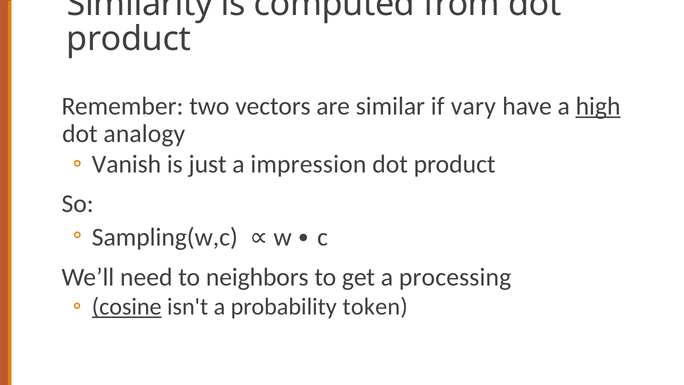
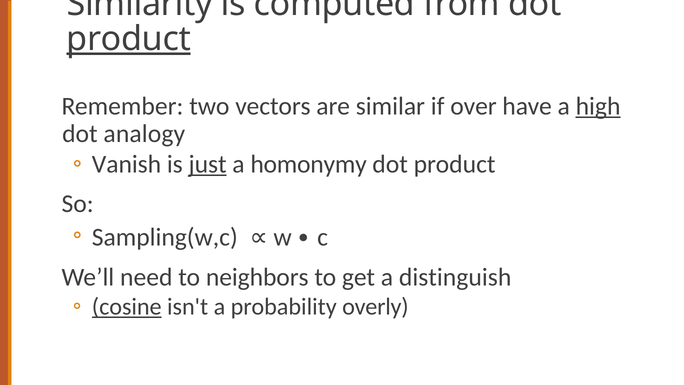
product underline: none -> present (129, 39)
vary: vary -> over (474, 106)
just underline: none -> present (208, 164)
impression: impression -> homonymy (309, 164)
processing: processing -> distinguish (455, 277)
token: token -> overly (375, 307)
